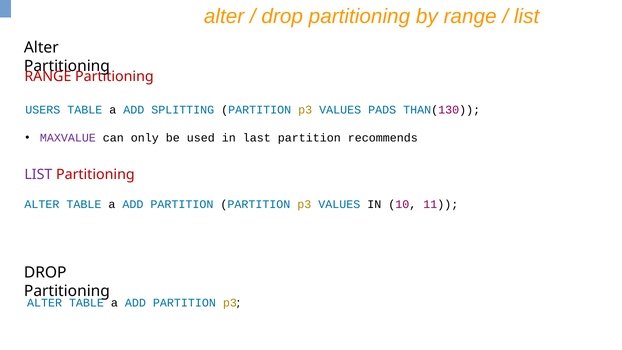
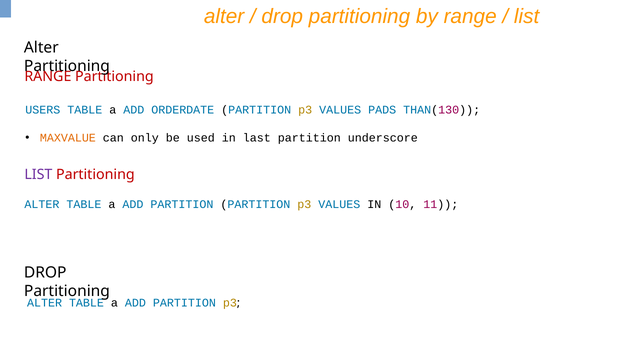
SPLITTING: SPLITTING -> ORDERDATE (183, 110)
MAXVALUE colour: purple -> orange (68, 138)
recommends: recommends -> underscore (383, 138)
